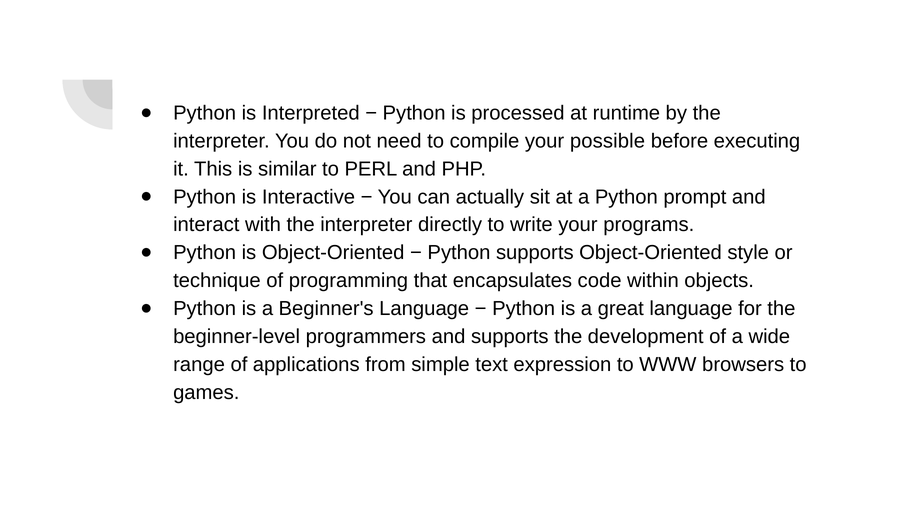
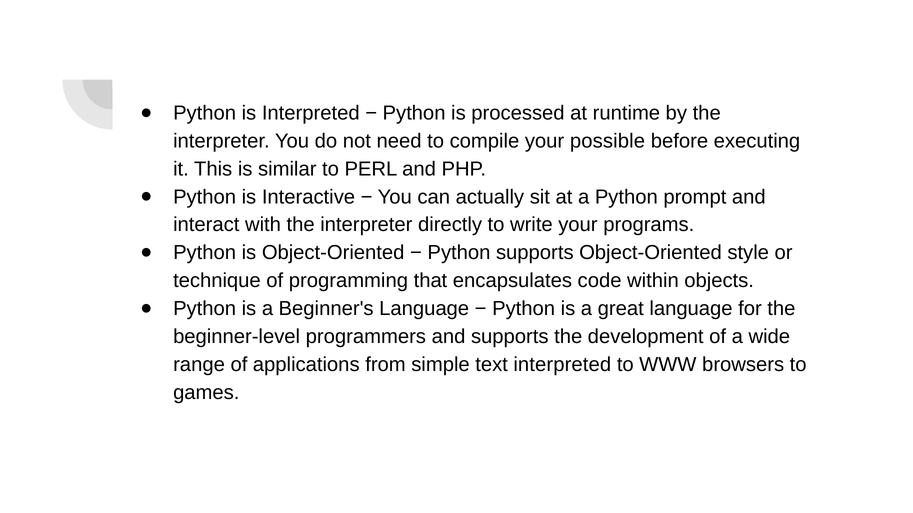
text expression: expression -> interpreted (562, 365)
